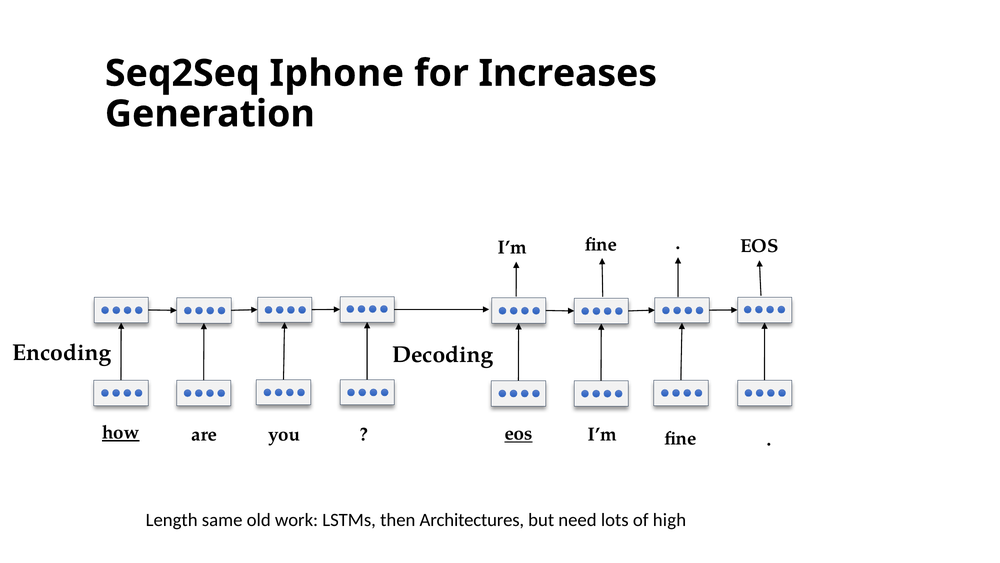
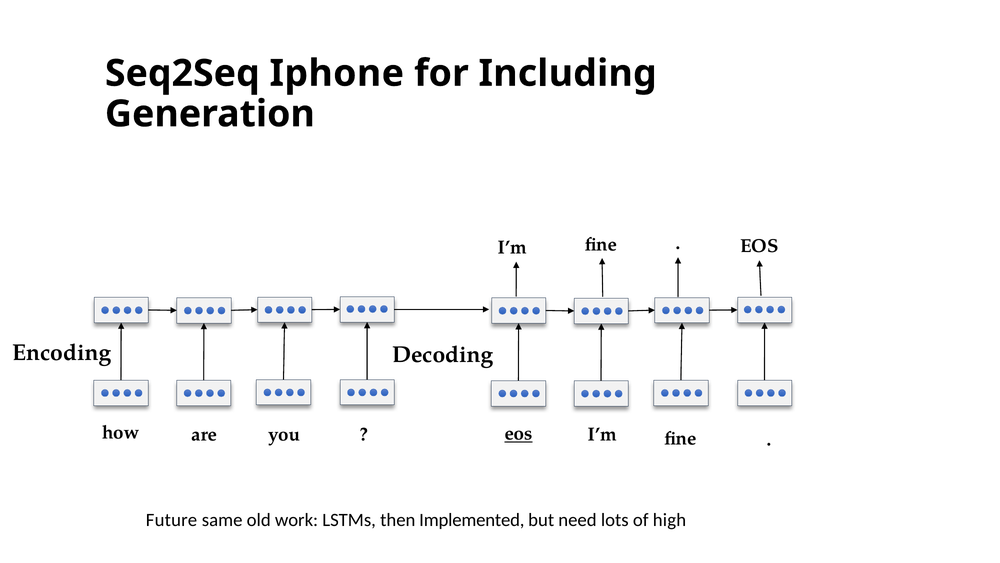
Increases: Increases -> Including (568, 73)
how underline: present -> none (121, 432)
Length: Length -> Future (172, 520)
Architectures: Architectures -> Implemented (472, 520)
